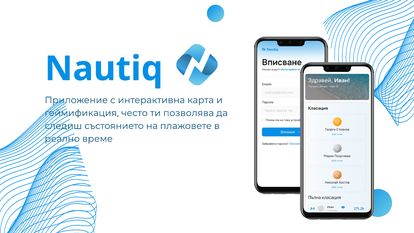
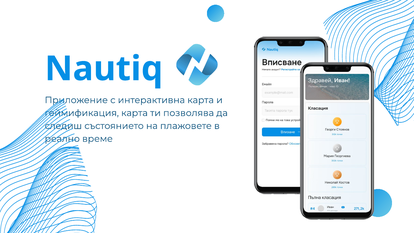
често: често -> карта (134, 113)
